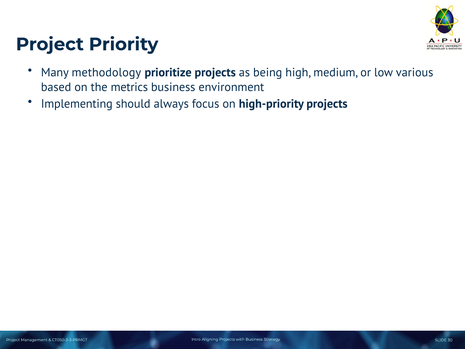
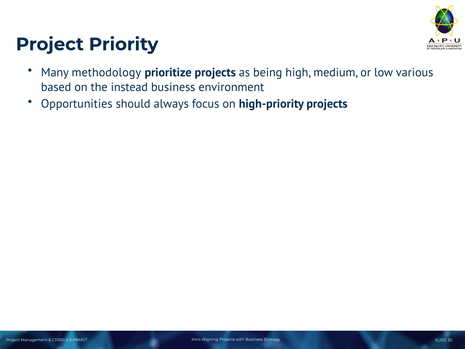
metrics: metrics -> instead (129, 87)
Implementing: Implementing -> Opportunities (77, 104)
